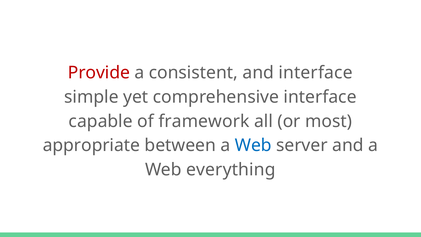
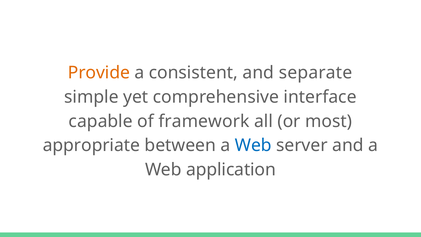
Provide colour: red -> orange (99, 73)
and interface: interface -> separate (316, 73)
everything: everything -> application (231, 170)
